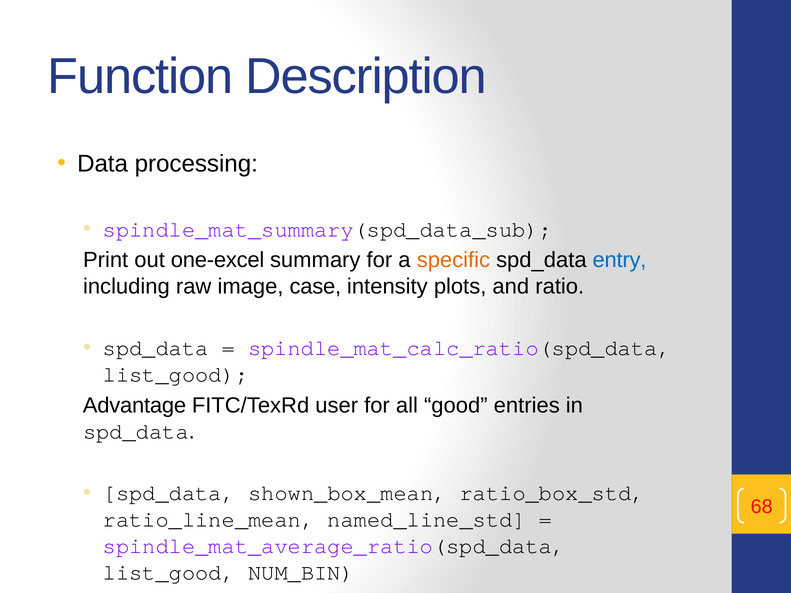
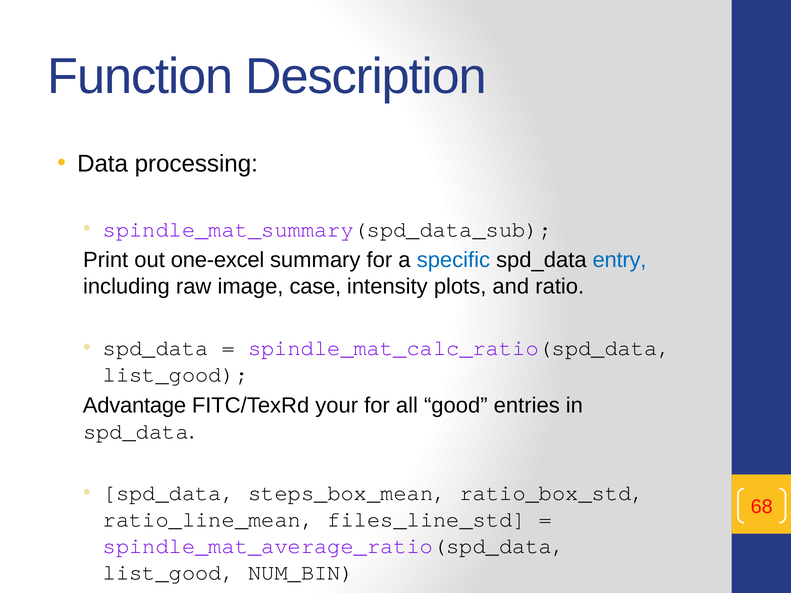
specific colour: orange -> blue (453, 260)
user: user -> your (337, 405)
shown_box_mean: shown_box_mean -> steps_box_mean (347, 493)
named_line_std: named_line_std -> files_line_std (427, 520)
